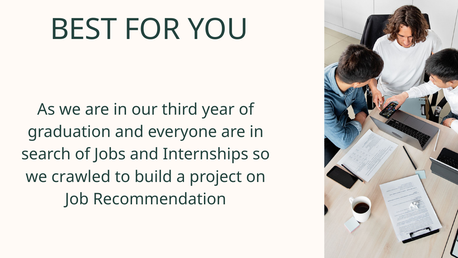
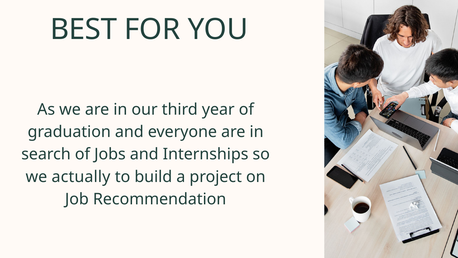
crawled: crawled -> actually (81, 176)
